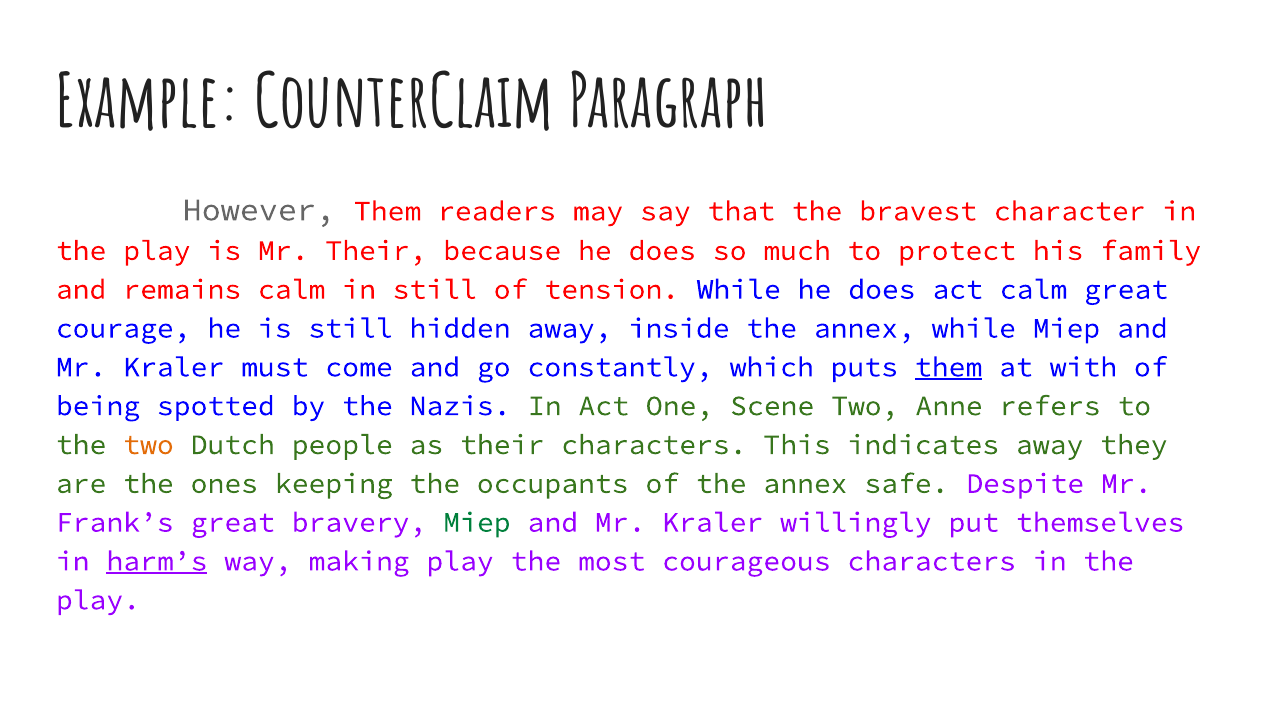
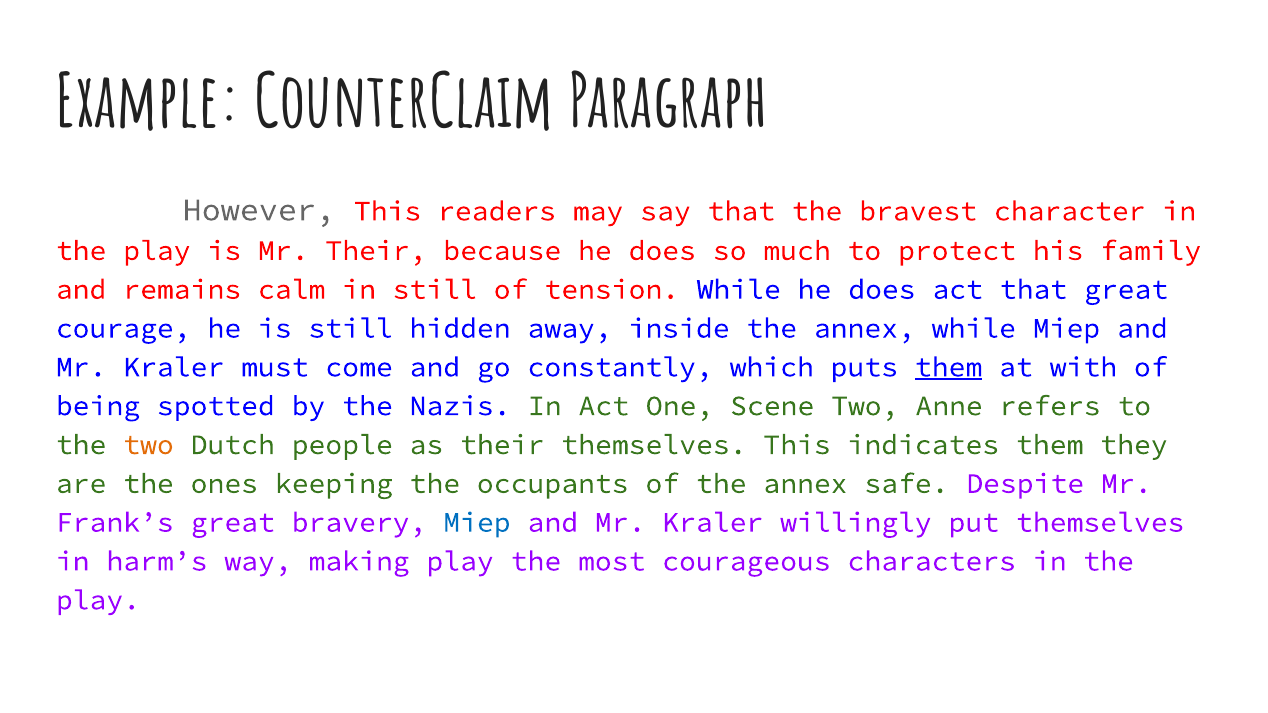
However Them: Them -> This (388, 211)
act calm: calm -> that (1033, 290)
their characters: characters -> themselves (654, 445)
indicates away: away -> them (1050, 445)
Miep colour: green -> blue (477, 523)
harm’s underline: present -> none (157, 561)
